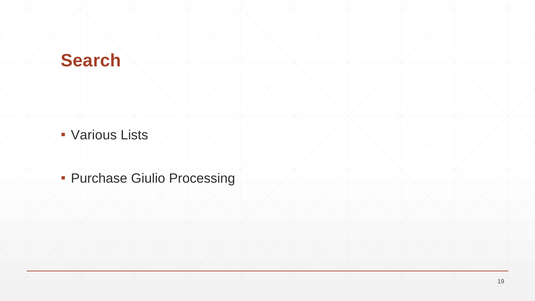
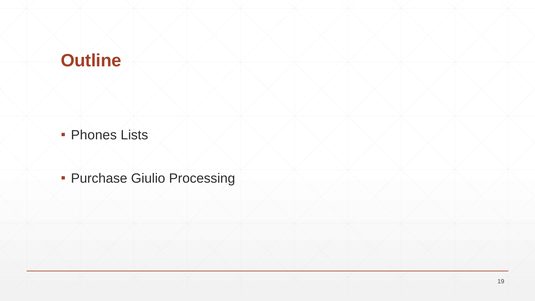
Search: Search -> Outline (91, 60)
Various: Various -> Phones (94, 135)
